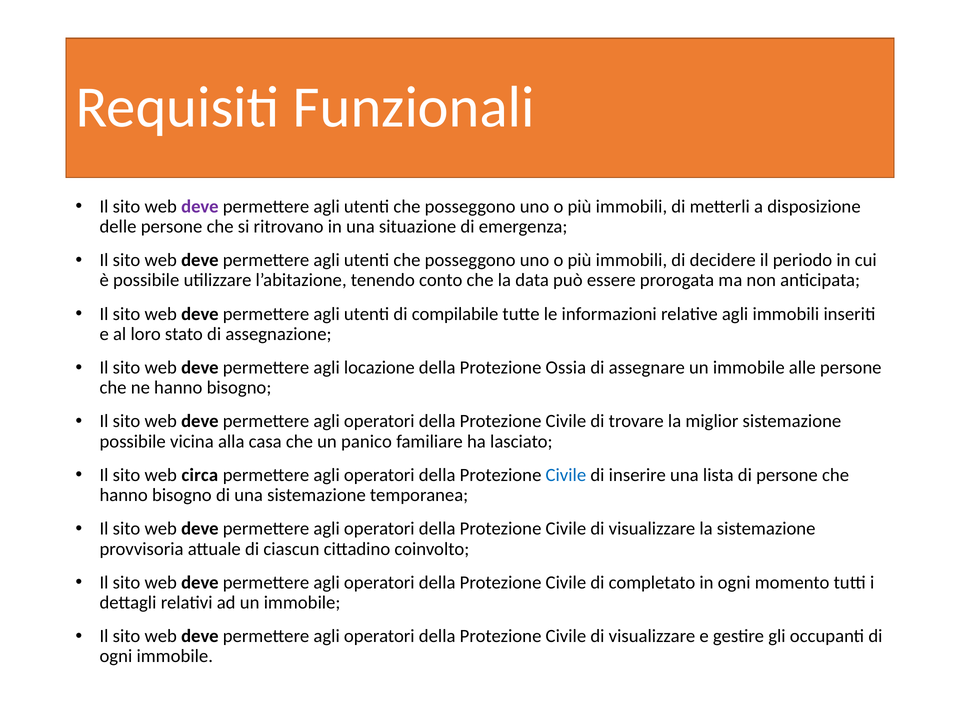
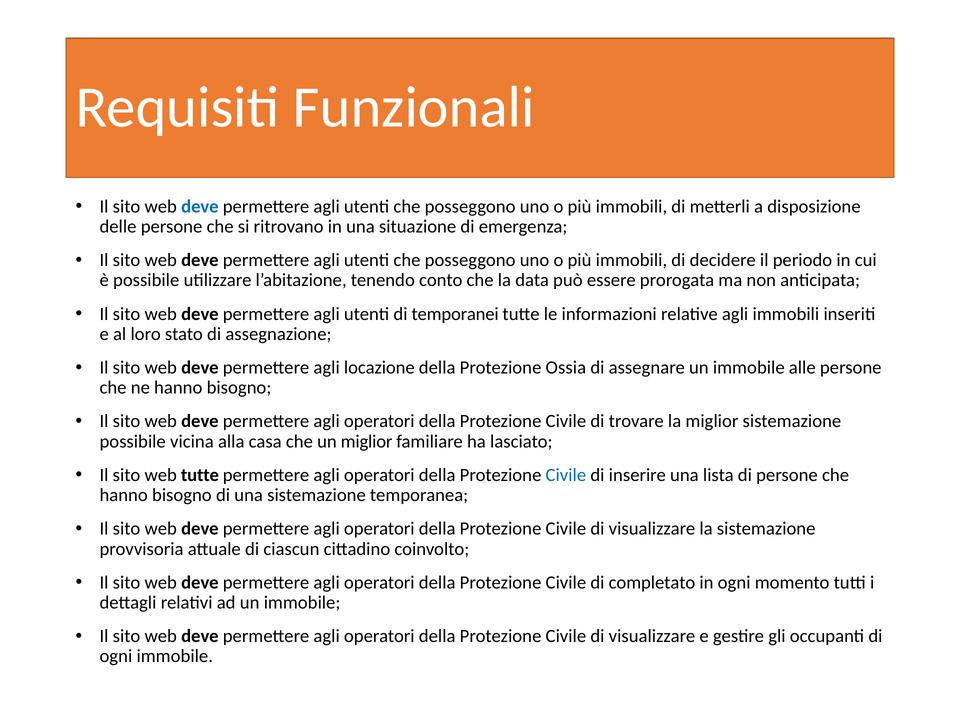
deve colour: purple -> blue (200, 206)
compilabile: compilabile -> temporanei (455, 314)
un panico: panico -> miglior (367, 441)
web circa: circa -> tutte (200, 475)
